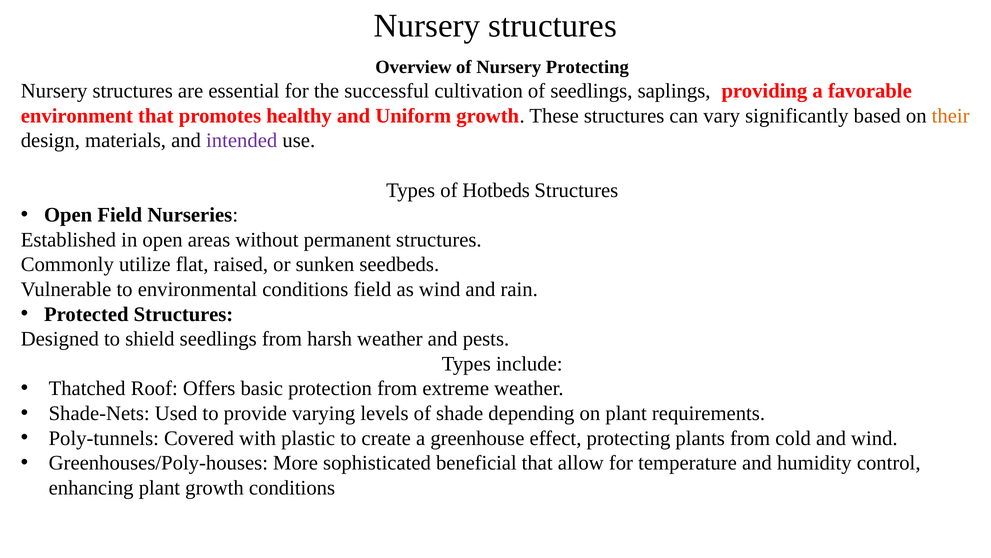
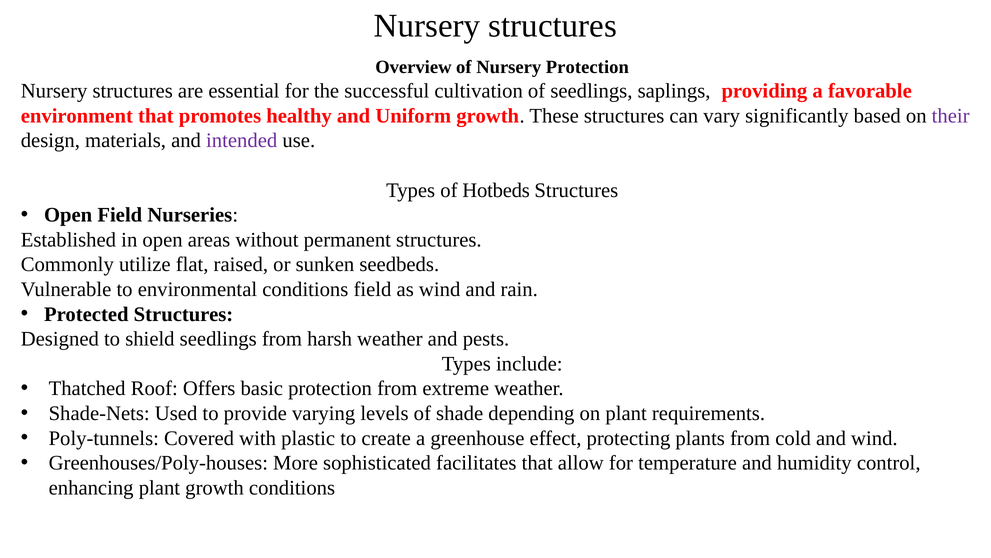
Nursery Protecting: Protecting -> Protection (587, 67)
their colour: orange -> purple (951, 116)
beneficial: beneficial -> facilitates (476, 463)
